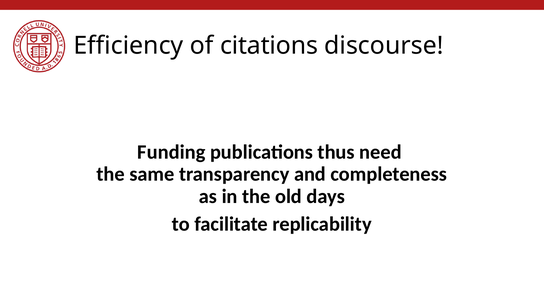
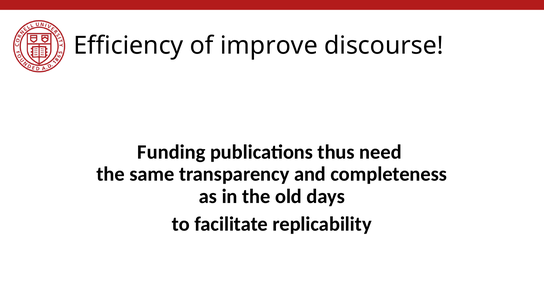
citations: citations -> improve (269, 46)
